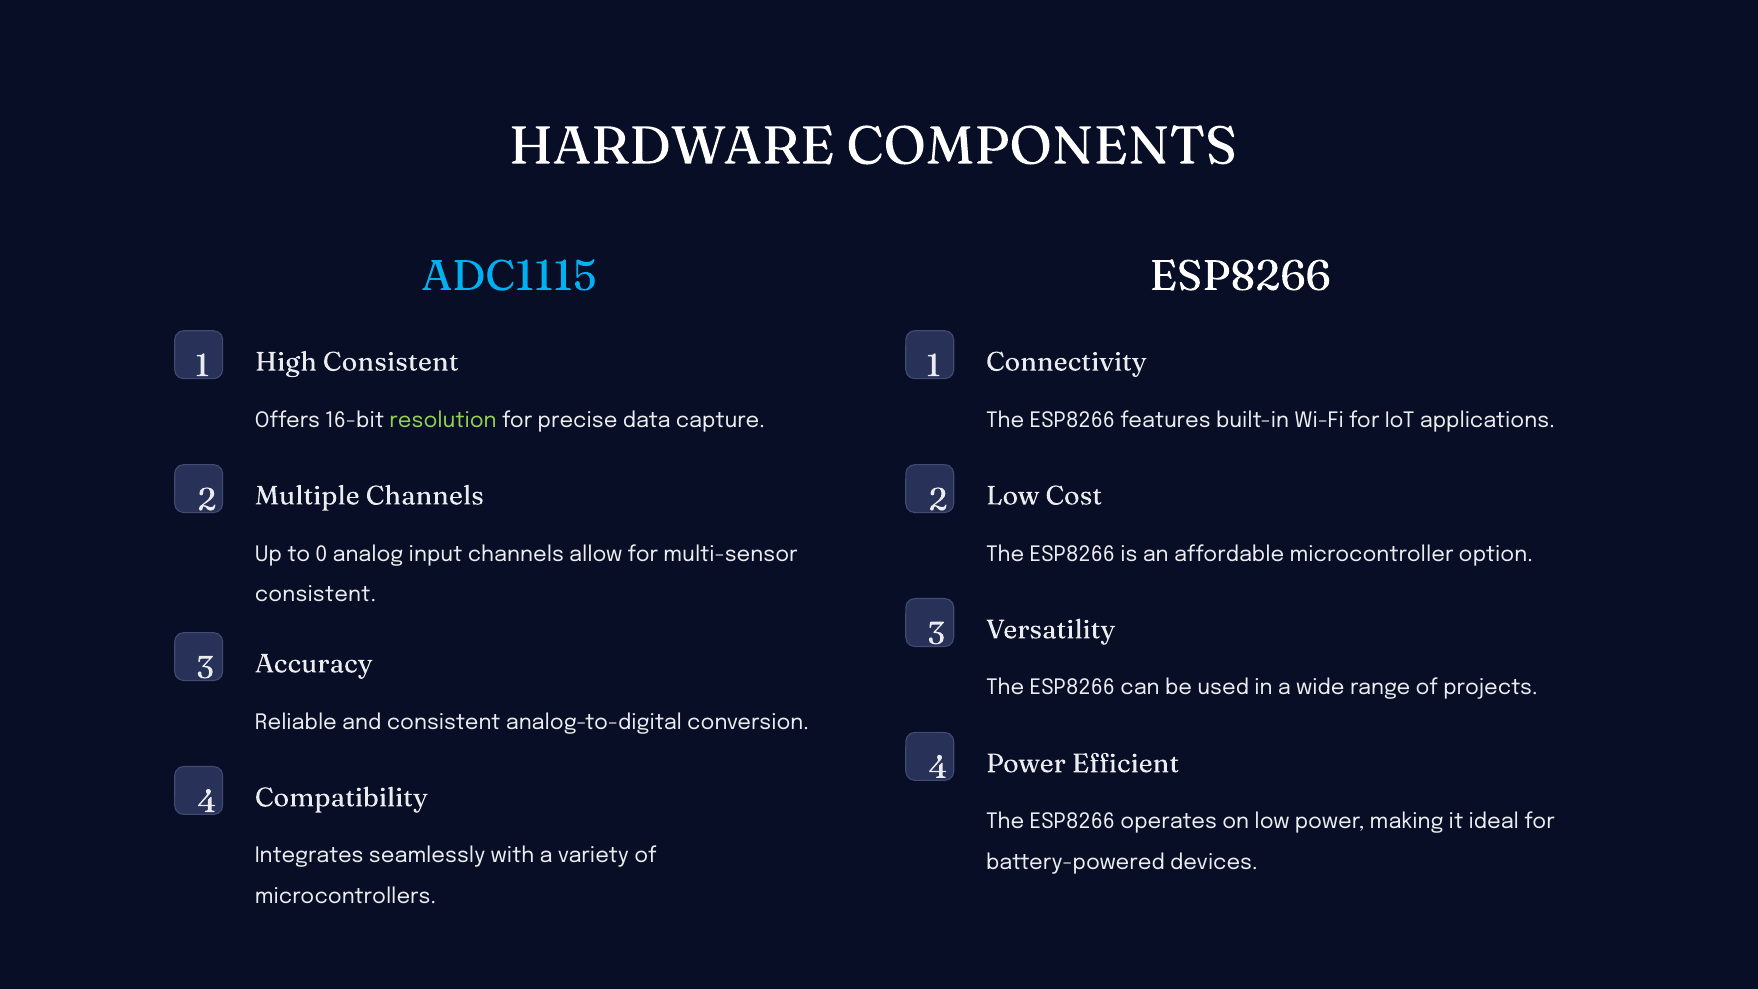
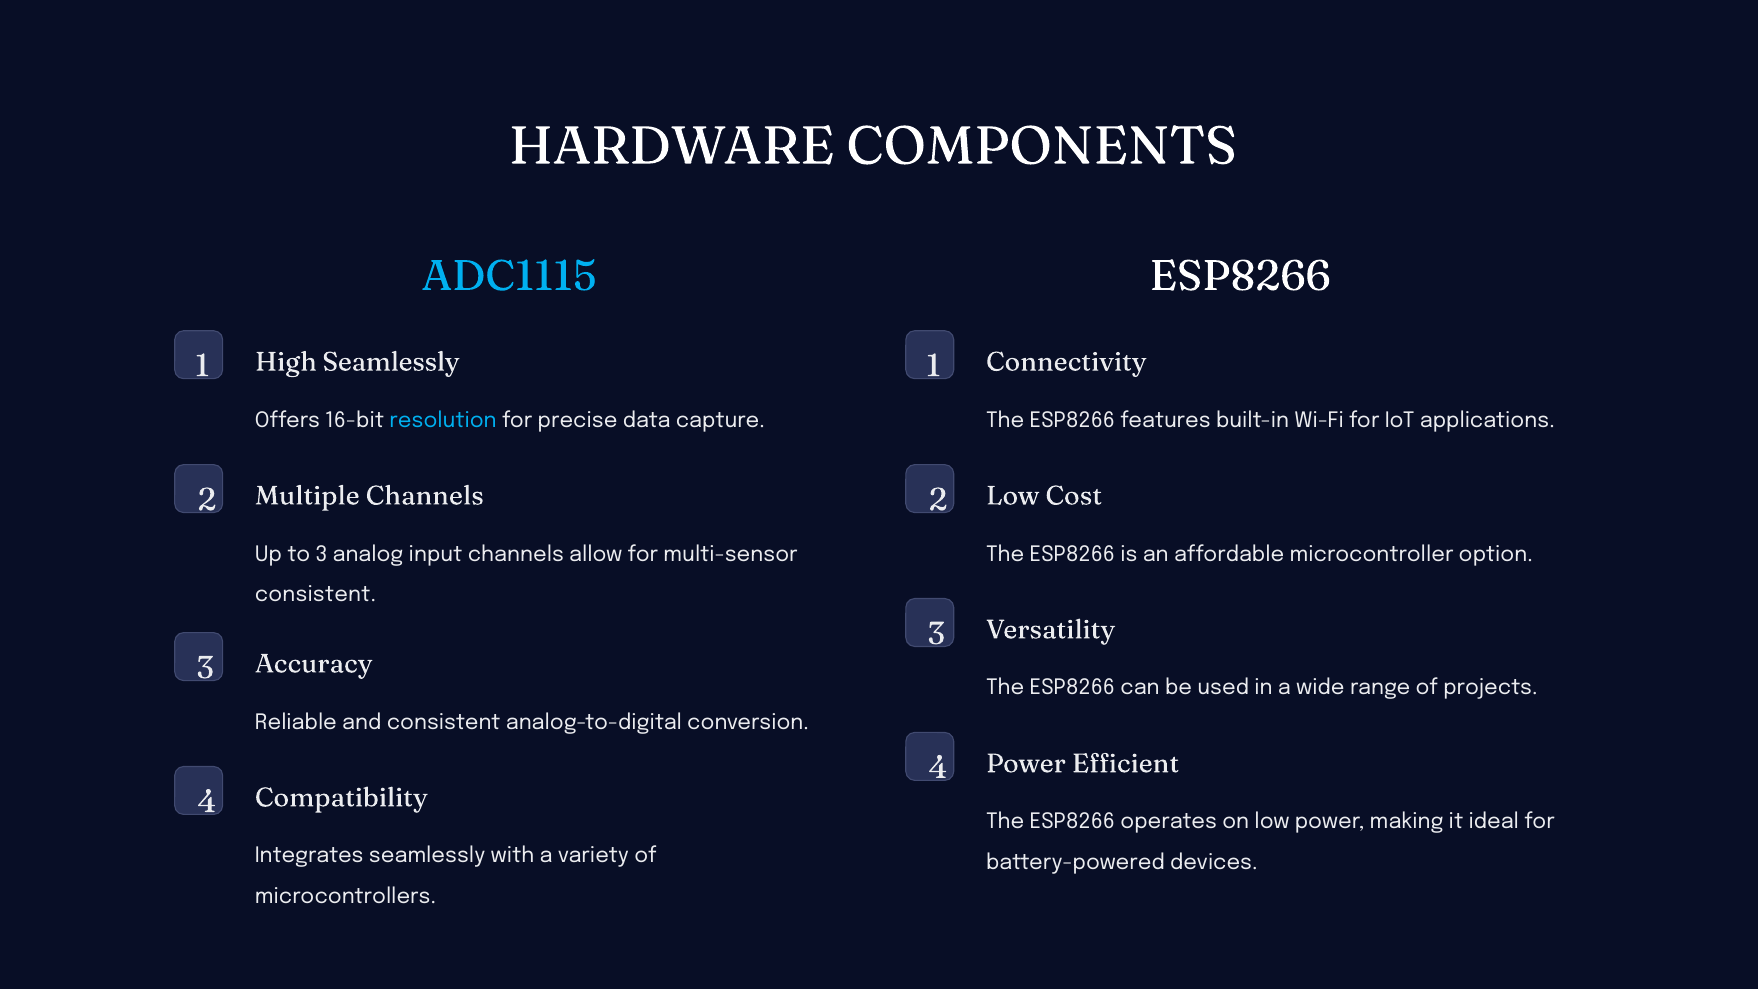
High Consistent: Consistent -> Seamlessly (391, 362)
resolution colour: light green -> light blue (443, 420)
to 0: 0 -> 3 (321, 554)
